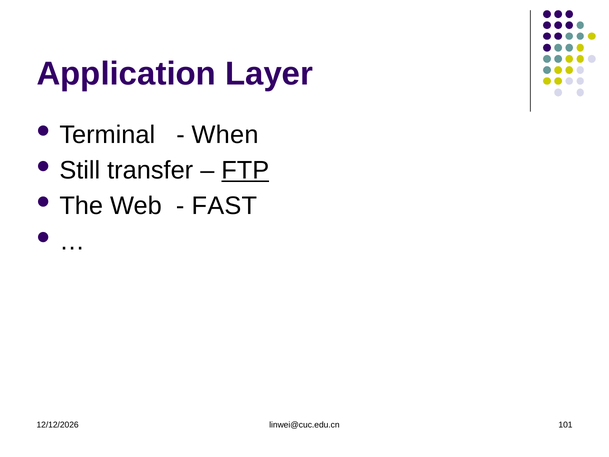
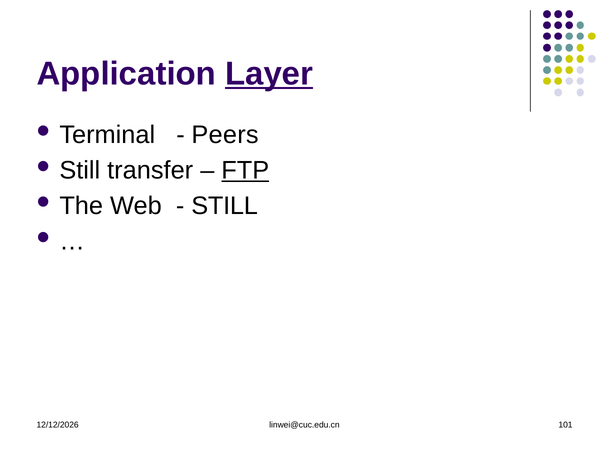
Layer underline: none -> present (269, 74)
When: When -> Peers (225, 135)
FAST: FAST -> STILL (225, 206)
